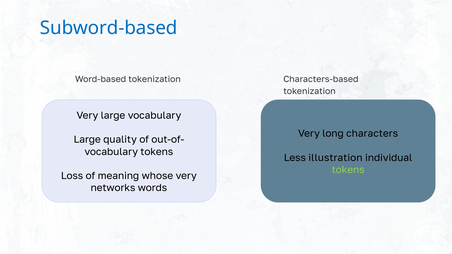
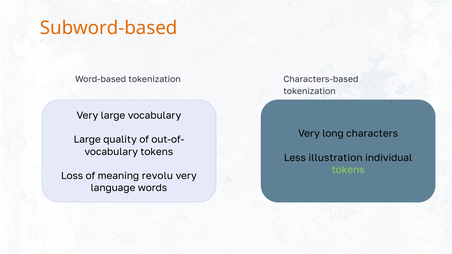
Subword-based colour: blue -> orange (109, 28)
whose: whose -> revolu (157, 176)
networks: networks -> language (113, 188)
